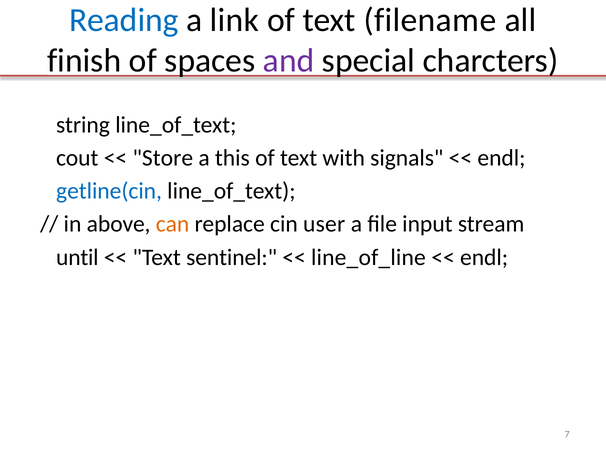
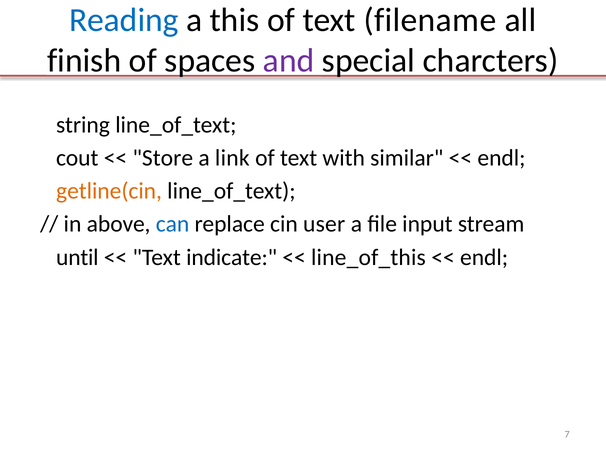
link: link -> this (235, 20)
this: this -> link (232, 158)
signals: signals -> similar (407, 158)
getline(cin colour: blue -> orange (109, 191)
can colour: orange -> blue (173, 224)
sentinel: sentinel -> indicate (232, 257)
line_of_line: line_of_line -> line_of_this (368, 257)
